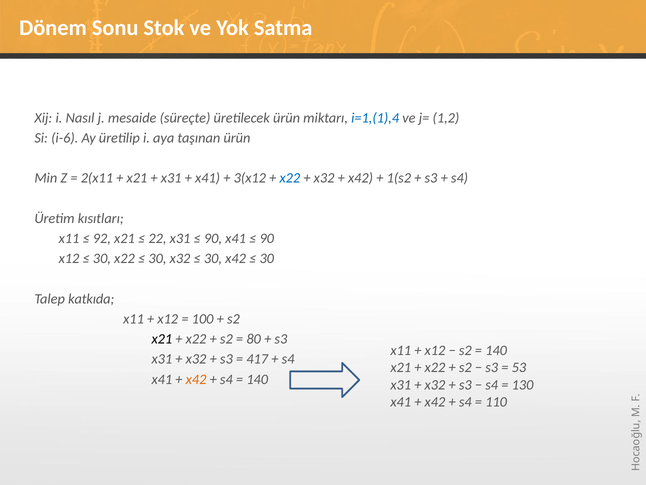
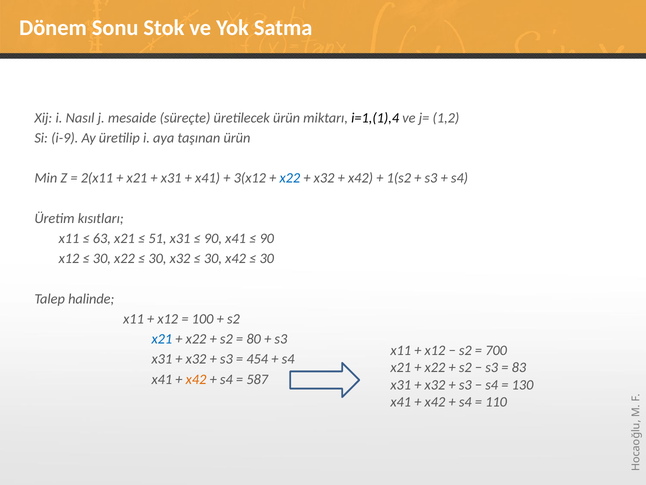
i=1,(1),4 colour: blue -> black (375, 118)
i-6: i-6 -> i-9 (65, 138)
92: 92 -> 63 (102, 238)
22: 22 -> 51 (157, 238)
katkıda: katkıda -> halinde (91, 299)
x21 colour: black -> blue (162, 339)
140: 140 -> 700 (496, 350)
417: 417 -> 454 (257, 359)
53: 53 -> 83 (519, 367)
140: 140 -> 587 (257, 379)
